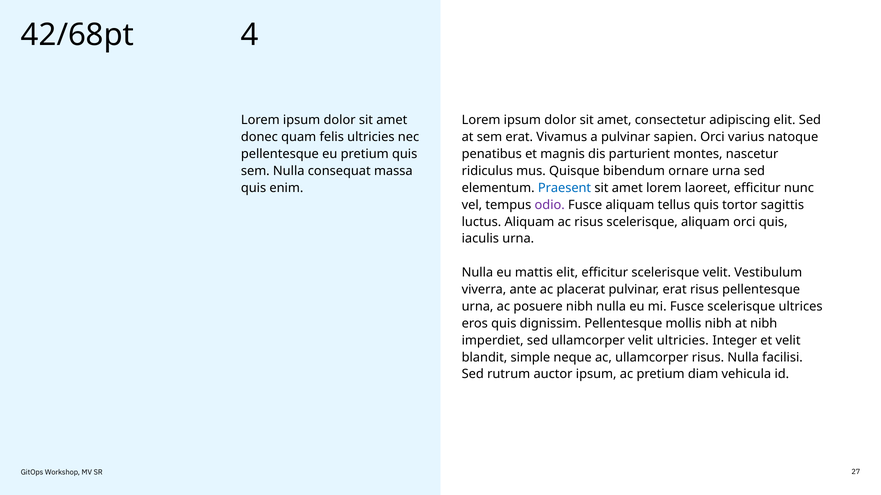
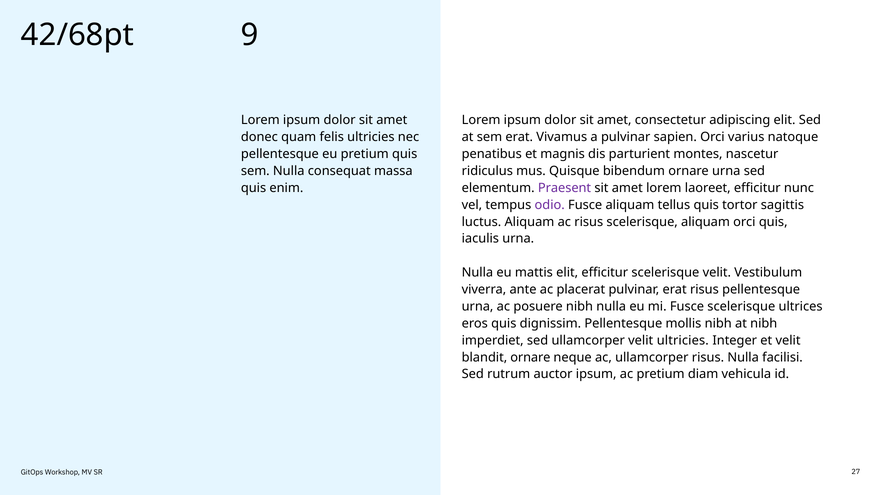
4: 4 -> 9 (250, 35)
Praesent colour: blue -> purple (565, 188)
blandit simple: simple -> ornare (530, 358)
